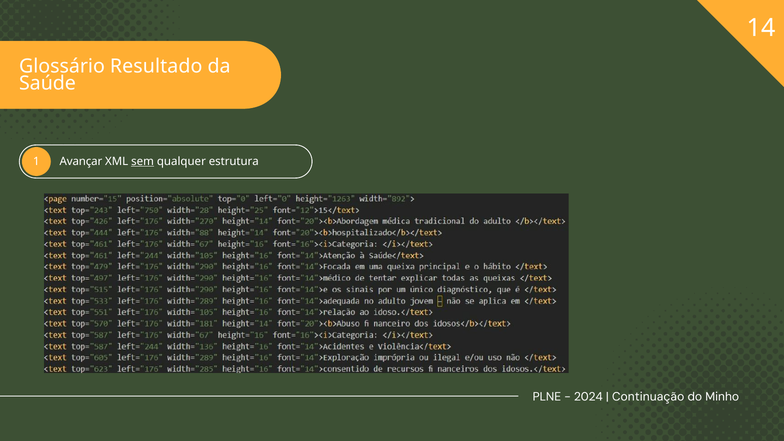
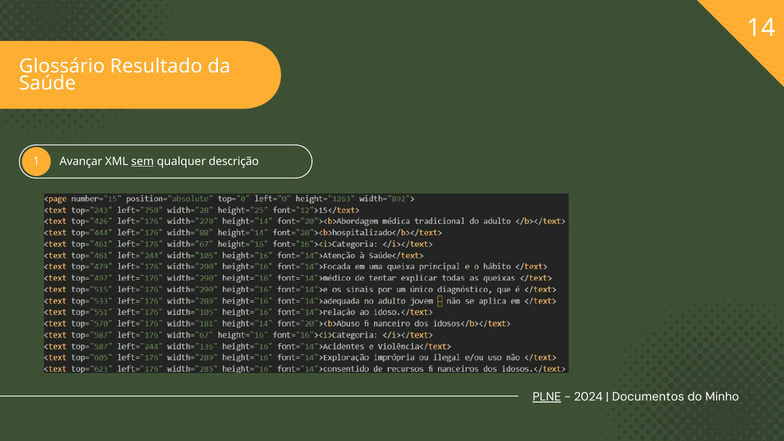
estrutura: estrutura -> descrição (234, 161)
PLNE underline: none -> present (547, 397)
Continuação: Continuação -> Documentos (648, 397)
